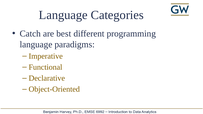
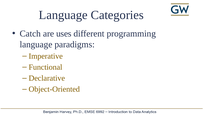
best: best -> uses (64, 34)
